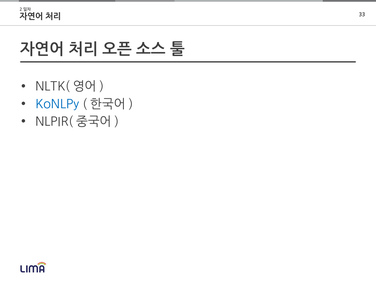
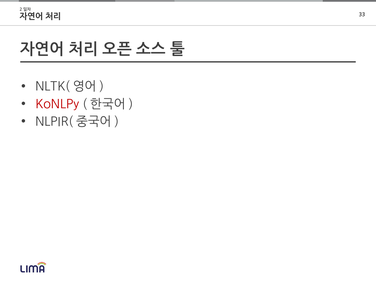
KoNLPy colour: blue -> red (57, 104)
